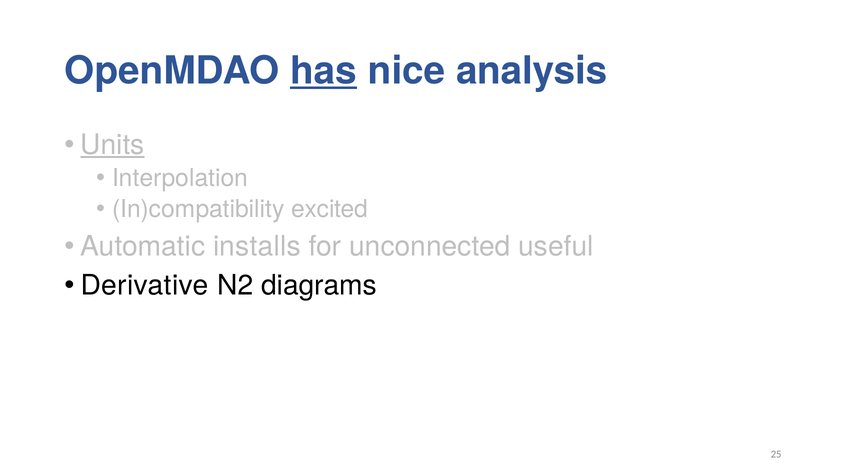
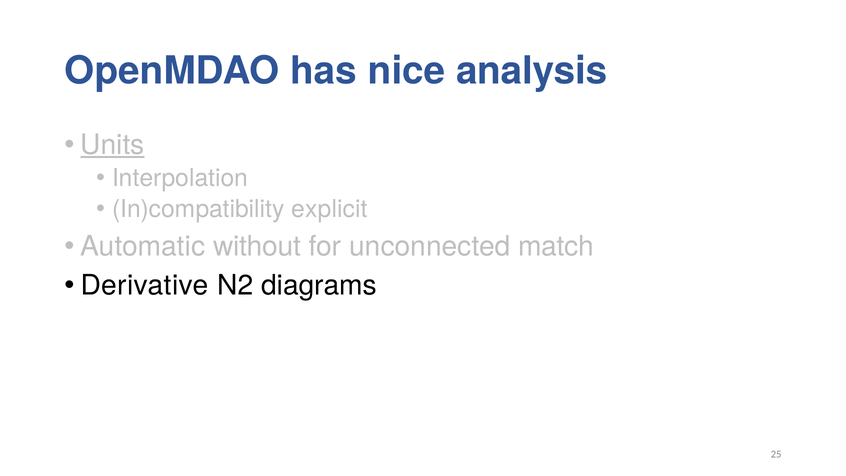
has underline: present -> none (324, 71)
excited: excited -> explicit (330, 209)
installs: installs -> without (257, 246)
useful: useful -> match (556, 246)
